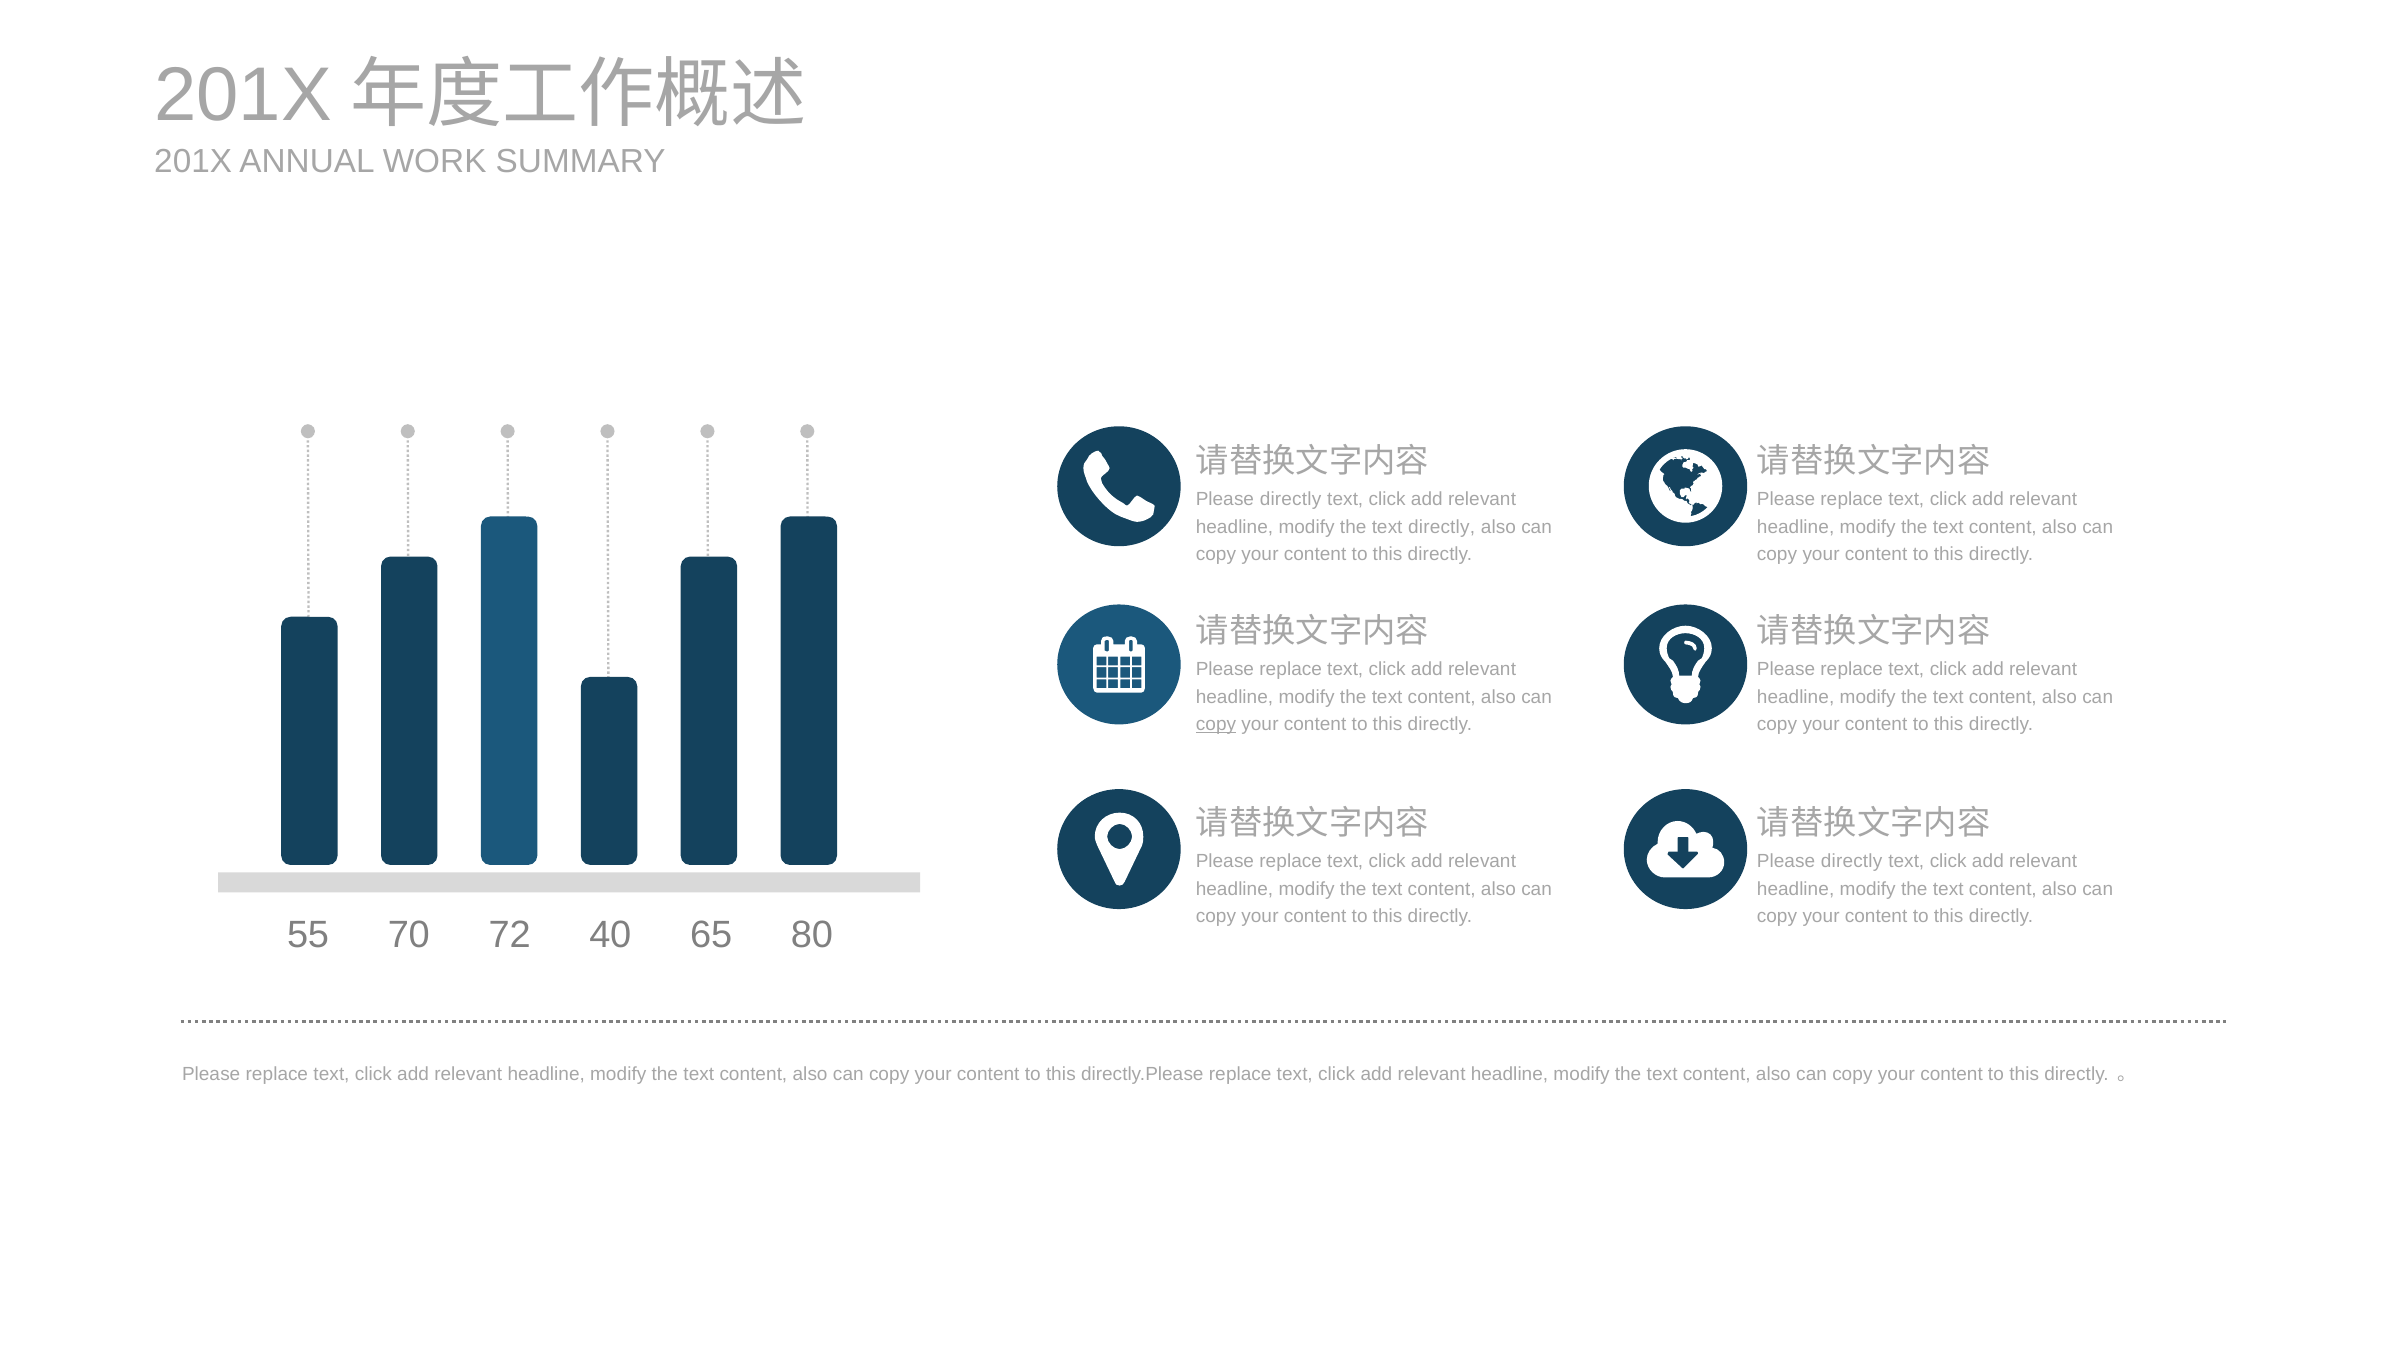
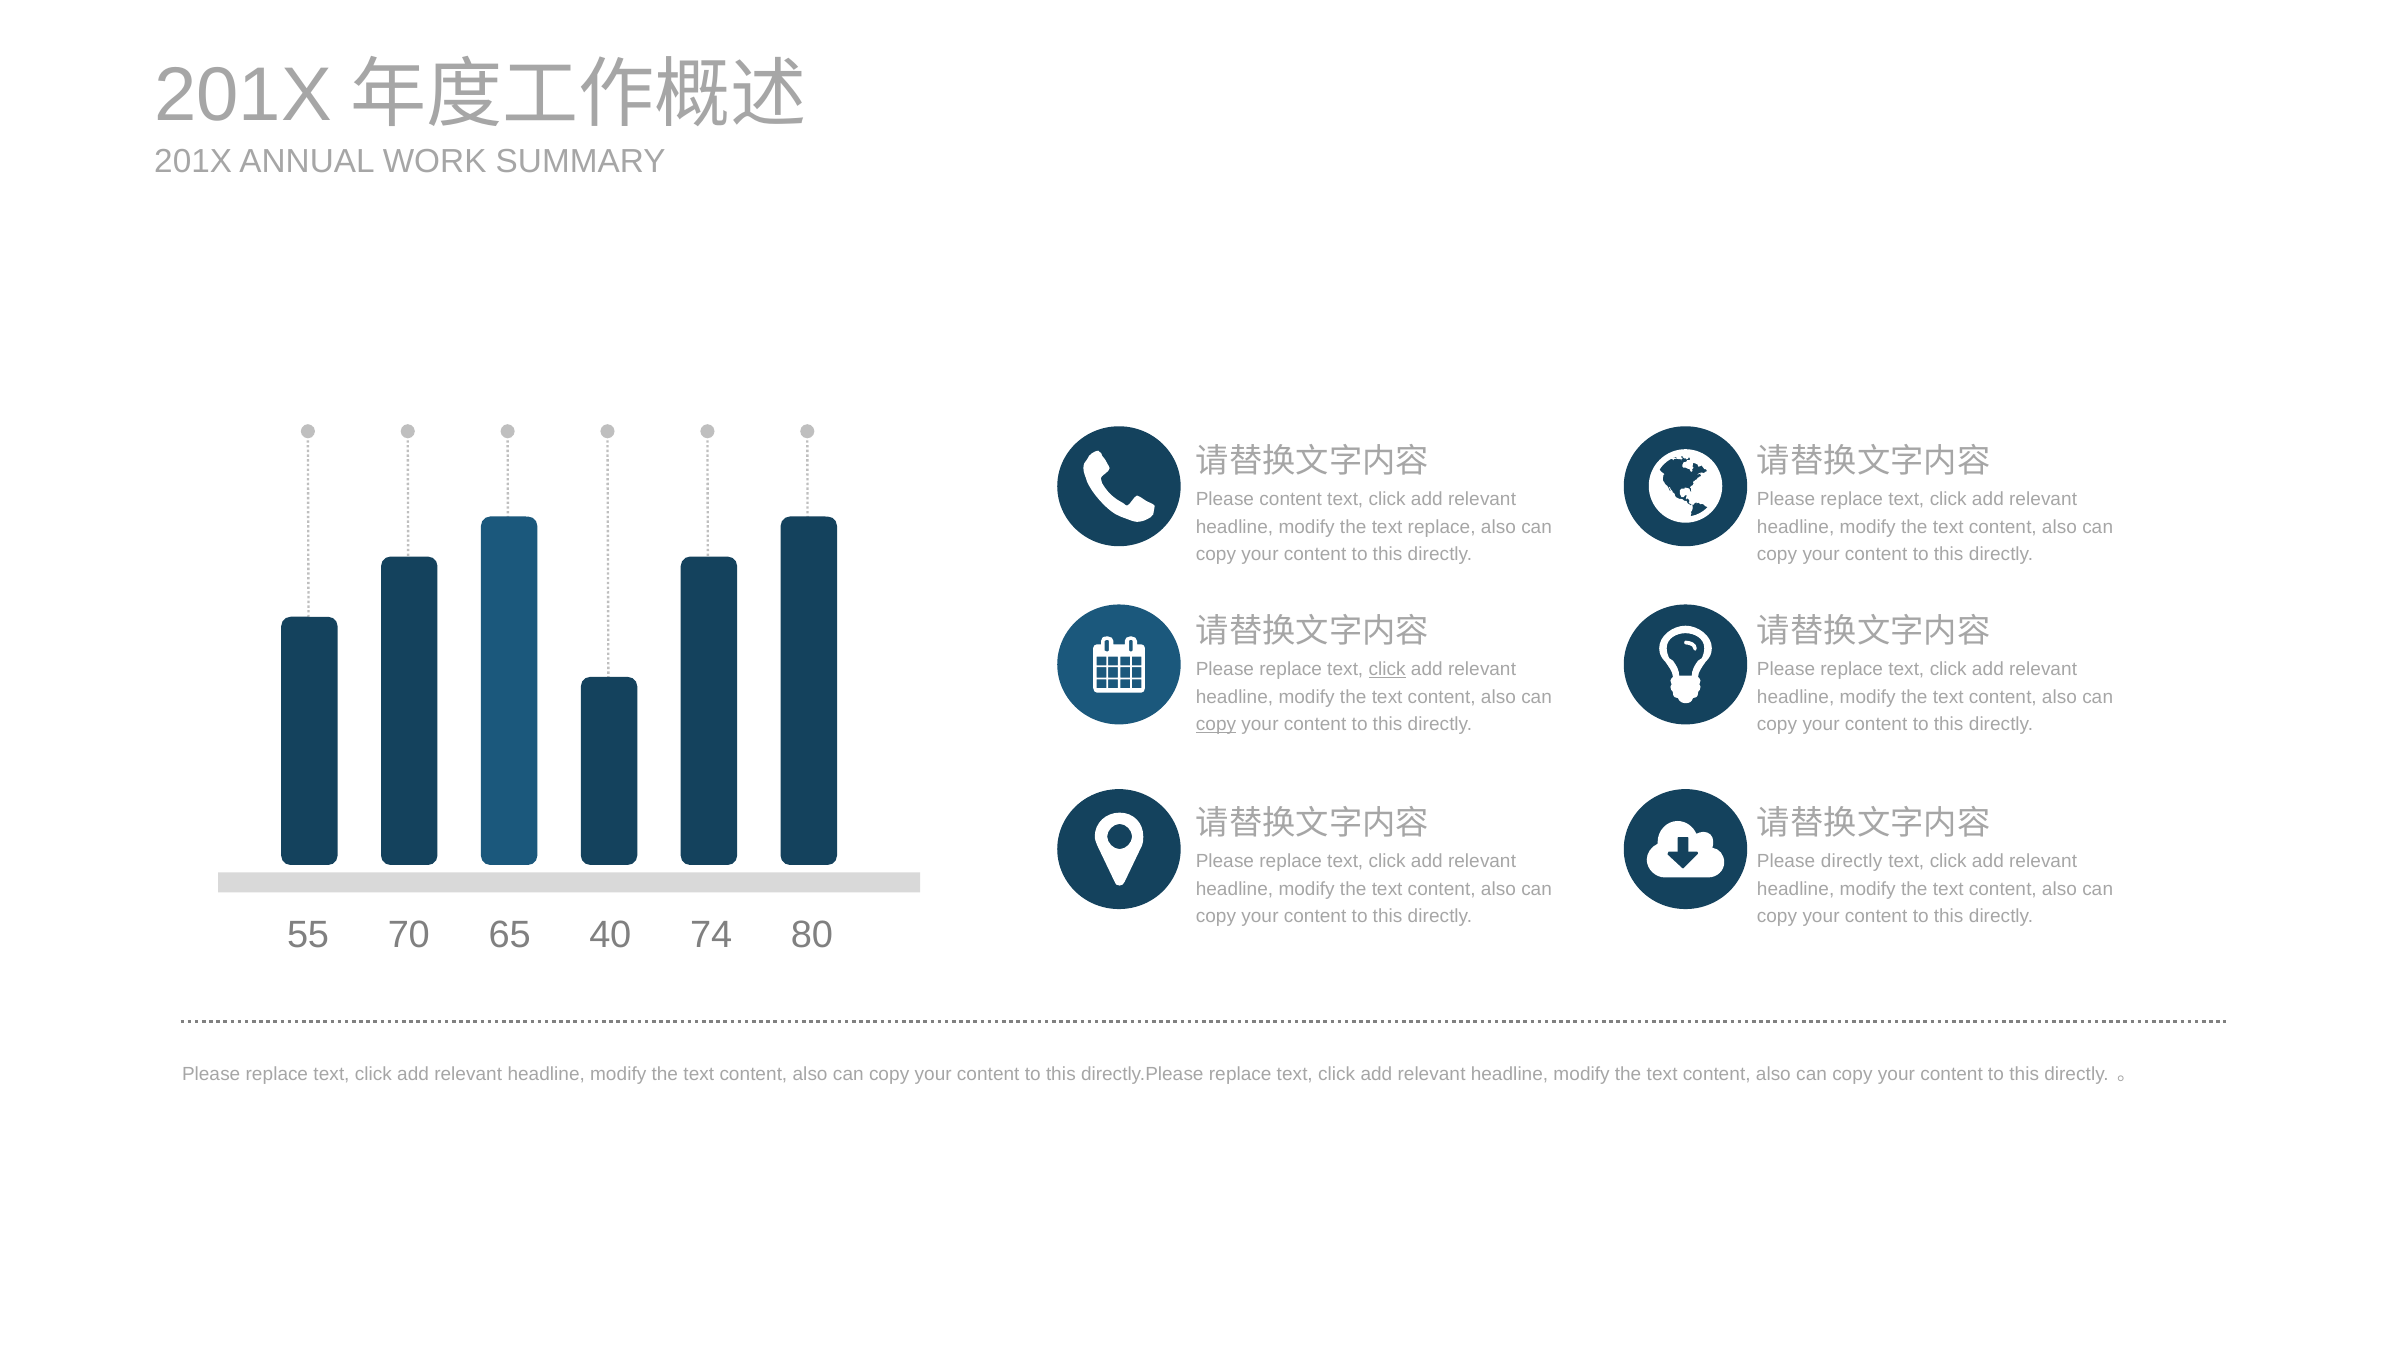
directly: directly -> content (1291, 500)
text directly: directly -> replace (1442, 527)
click underline: none -> present (1387, 670)
72: 72 -> 65 (510, 935)
65: 65 -> 74 (711, 935)
